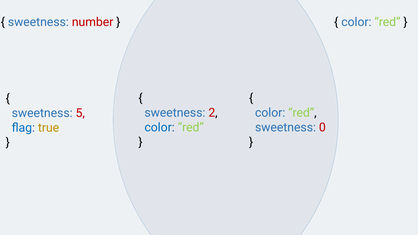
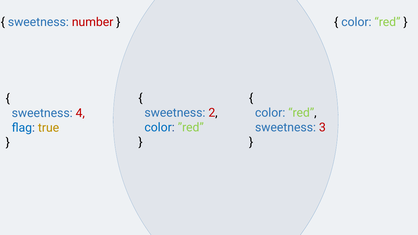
5: 5 -> 4 (80, 113)
0: 0 -> 3 (322, 127)
